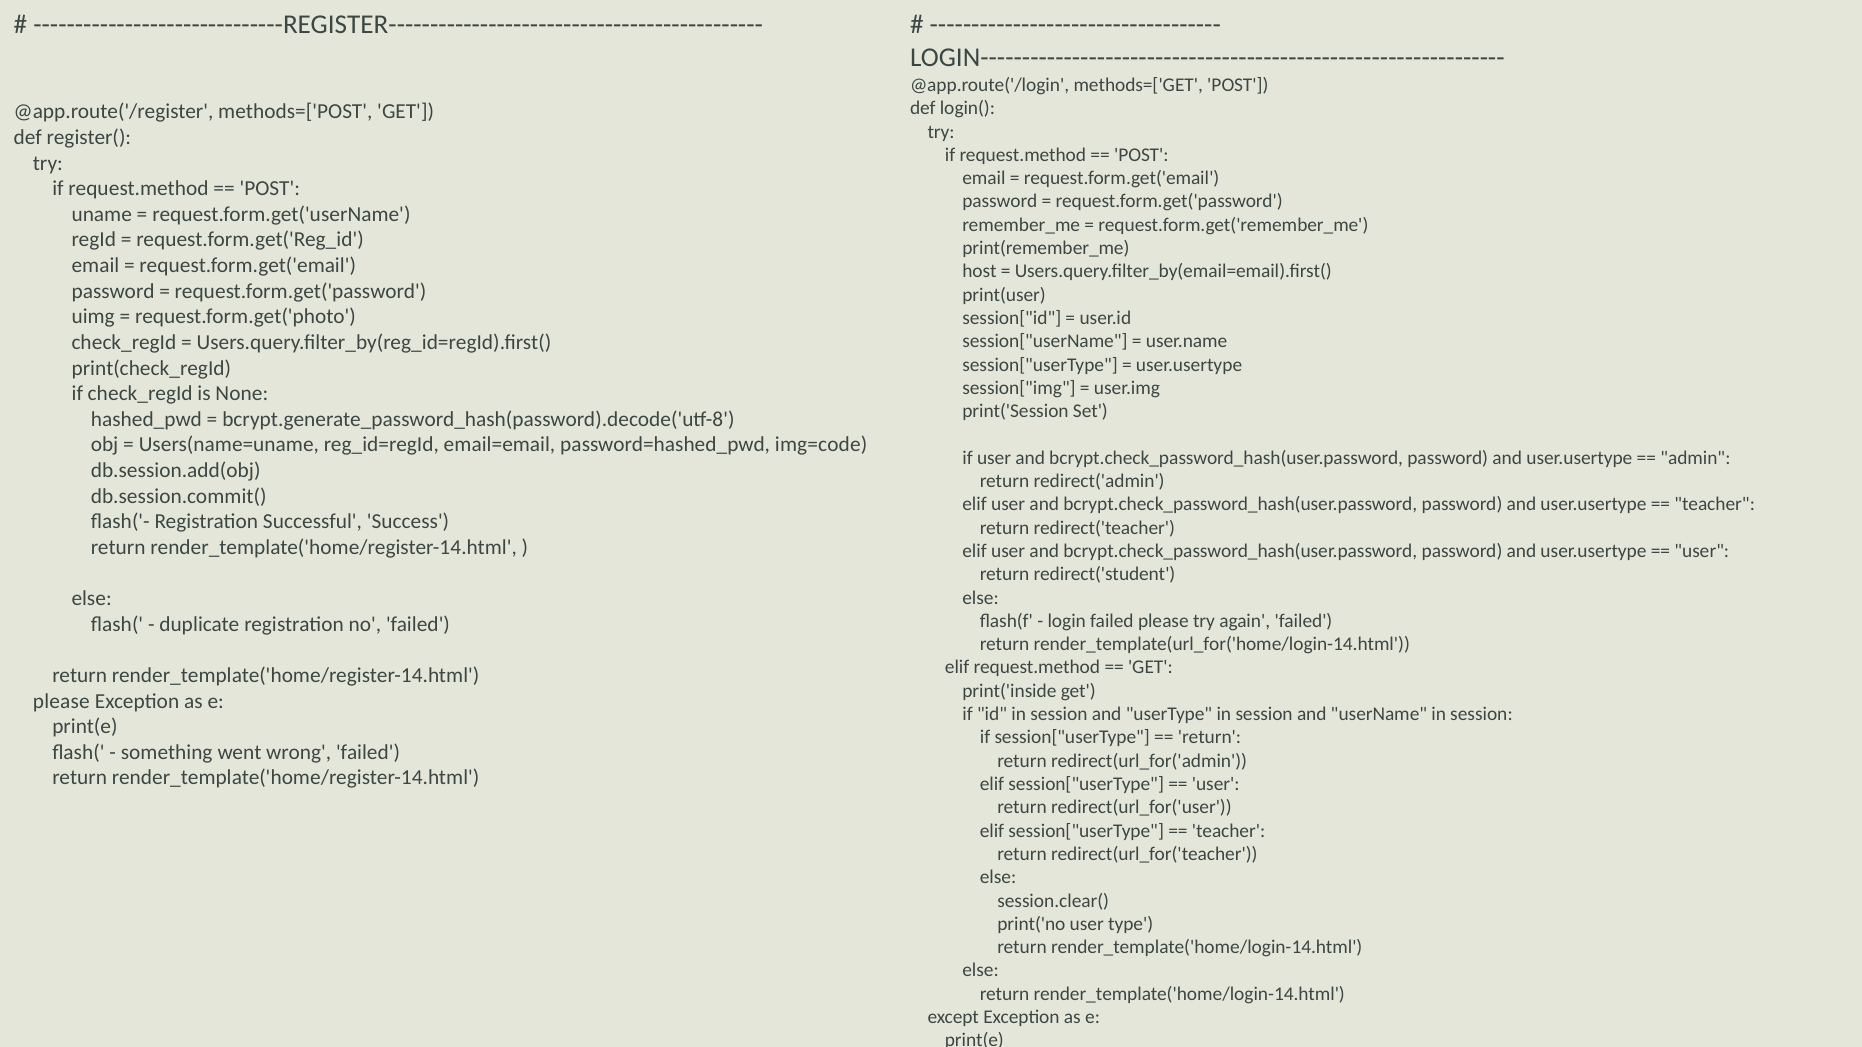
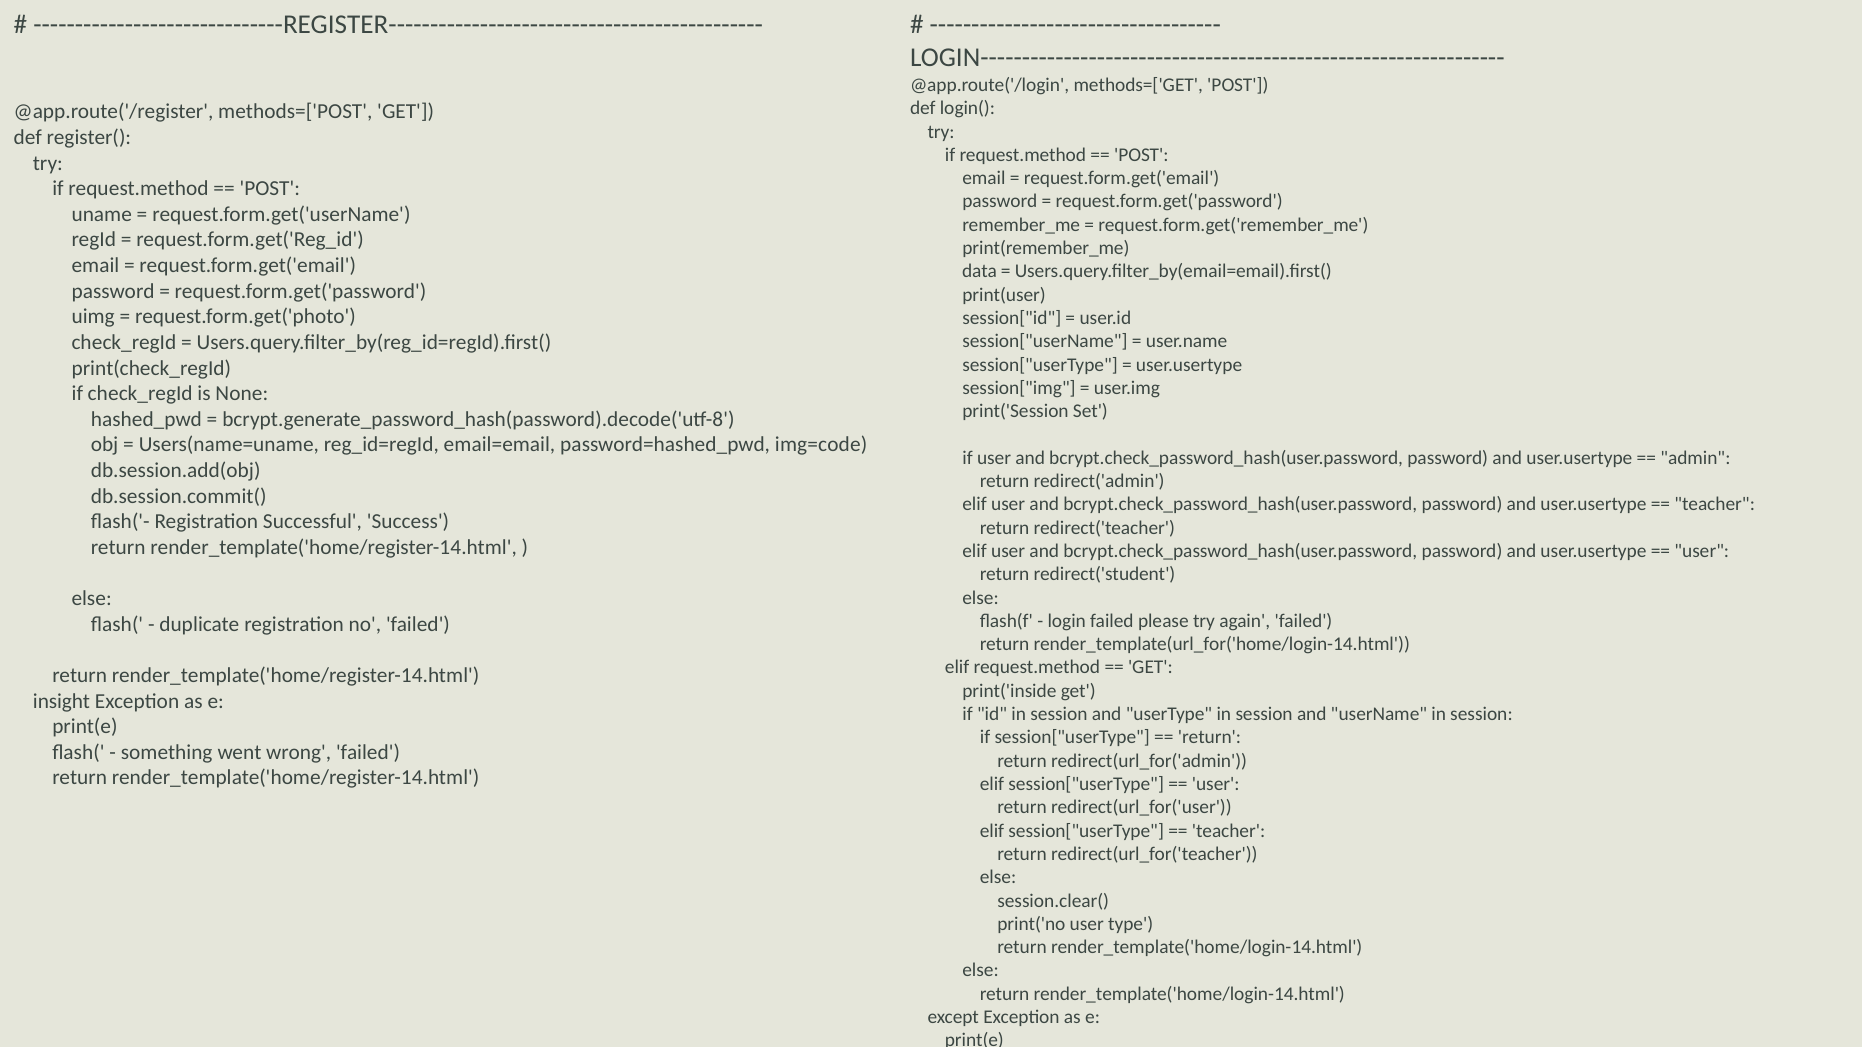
host: host -> data (979, 272)
please: please -> insight (61, 701)
